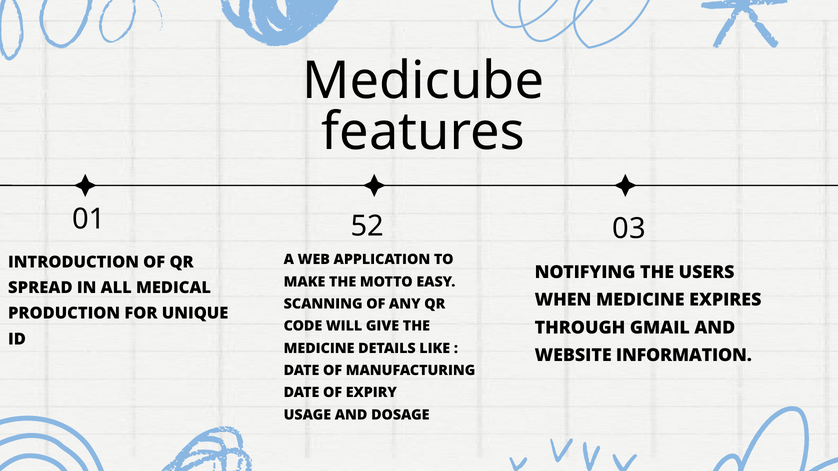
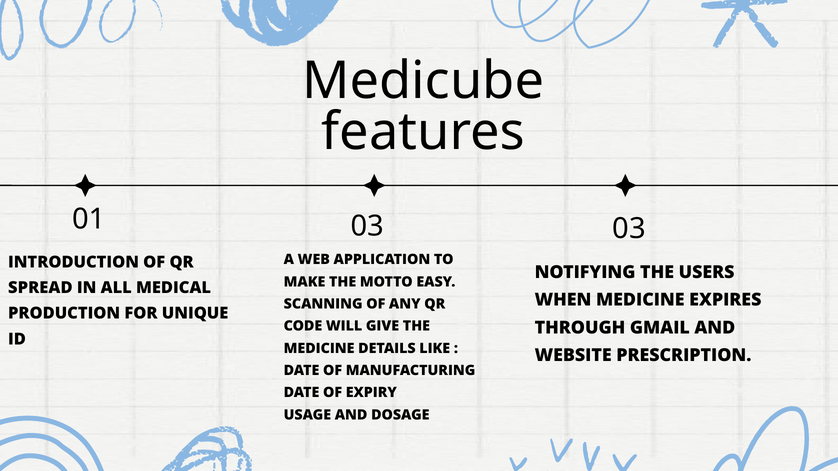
01 52: 52 -> 03 (367, 227)
INFORMATION: INFORMATION -> PRESCRIPTION (684, 356)
